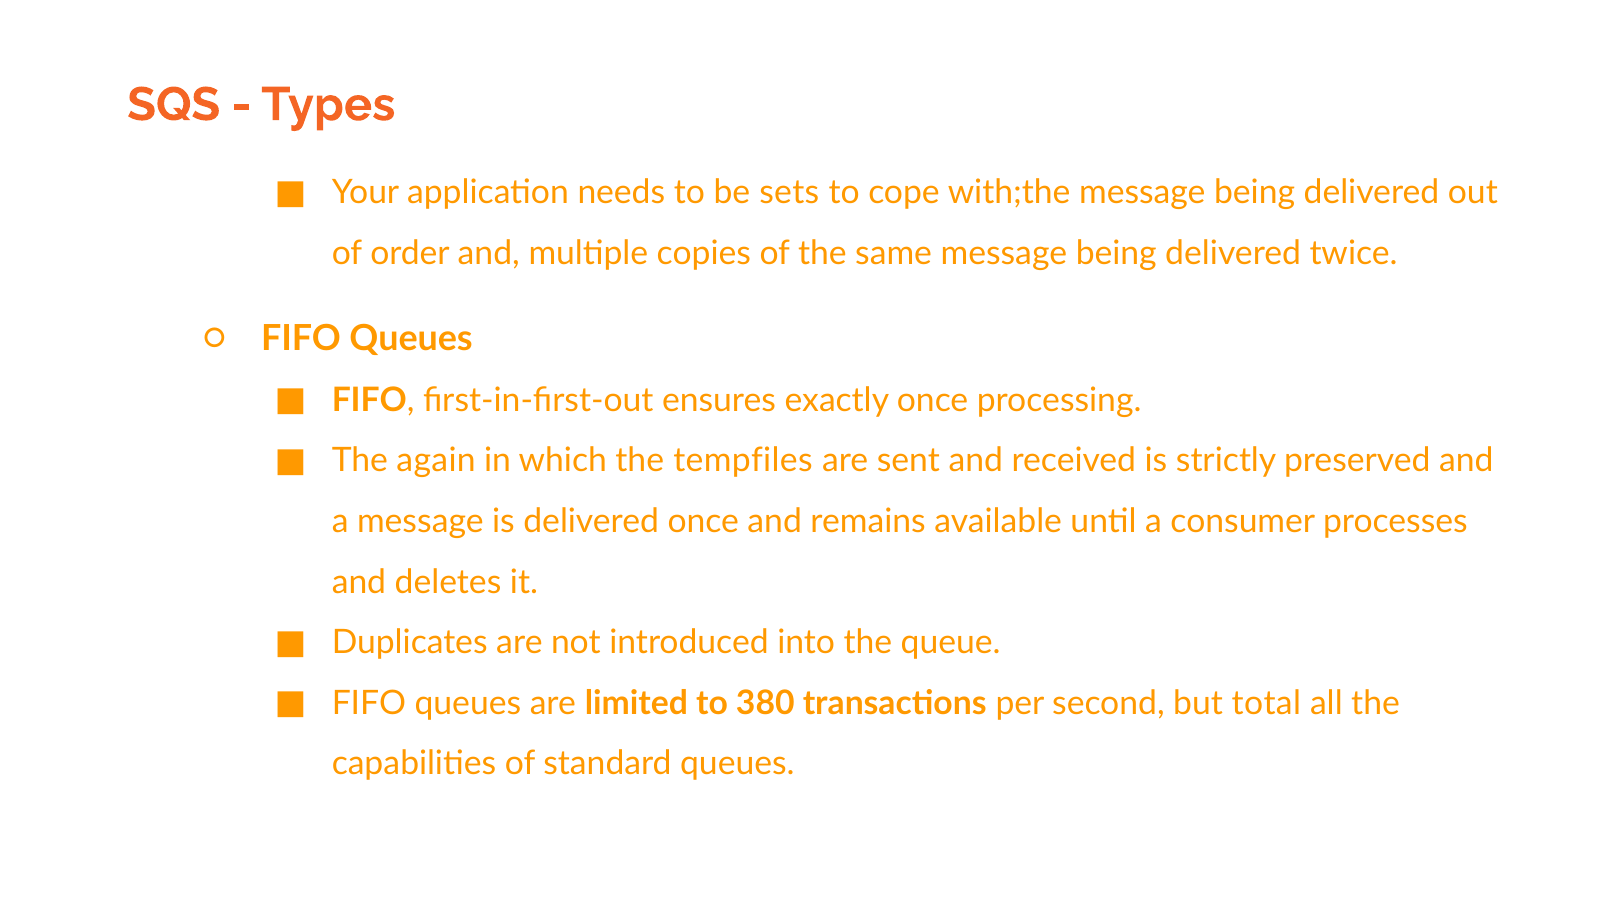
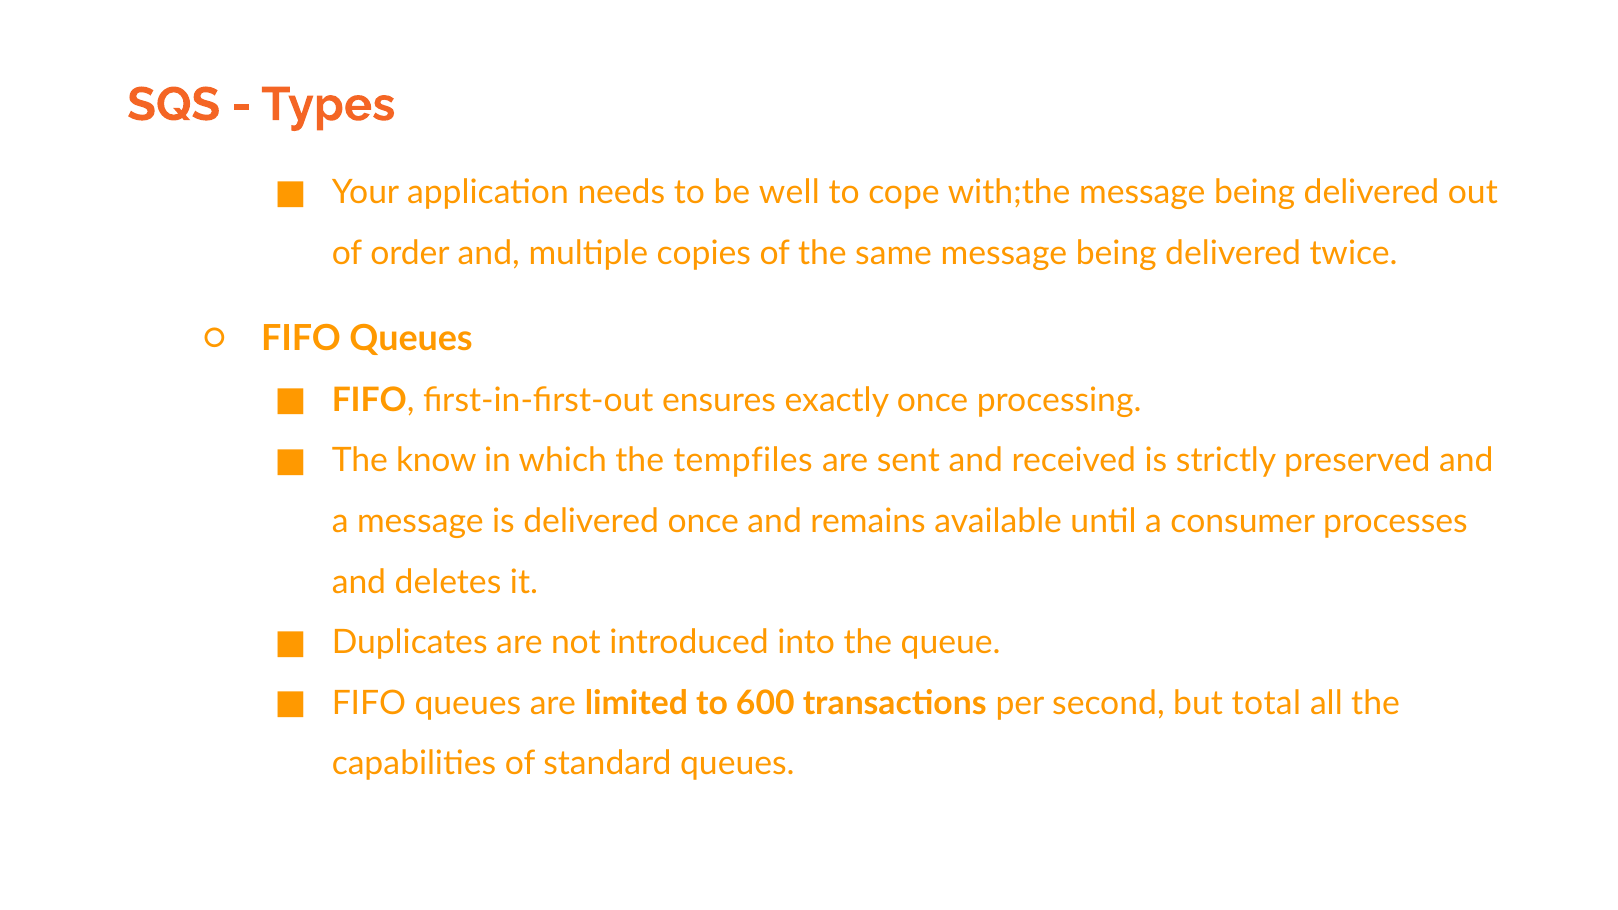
sets: sets -> well (789, 193)
again: again -> know (436, 461)
380: 380 -> 600 (765, 703)
